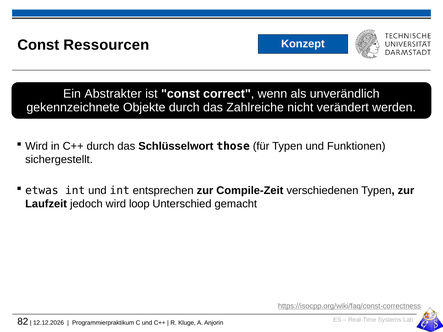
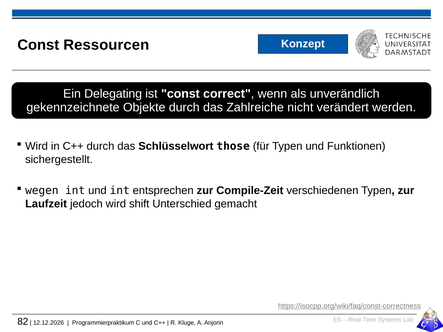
Abstrakter: Abstrakter -> Delegating (113, 94)
etwas: etwas -> wegen (42, 191)
loop: loop -> shift (139, 204)
